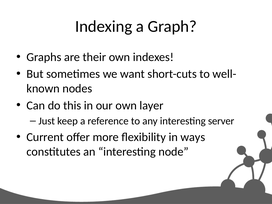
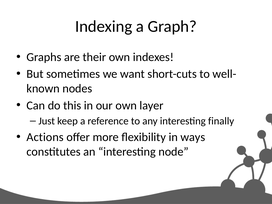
server: server -> finally (221, 121)
Current: Current -> Actions (45, 137)
